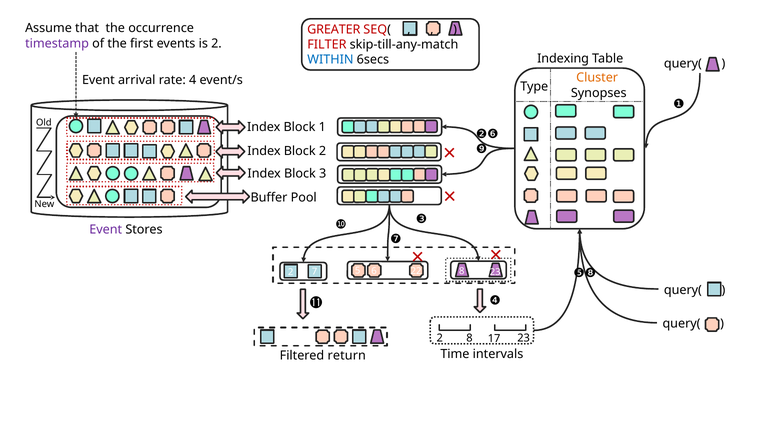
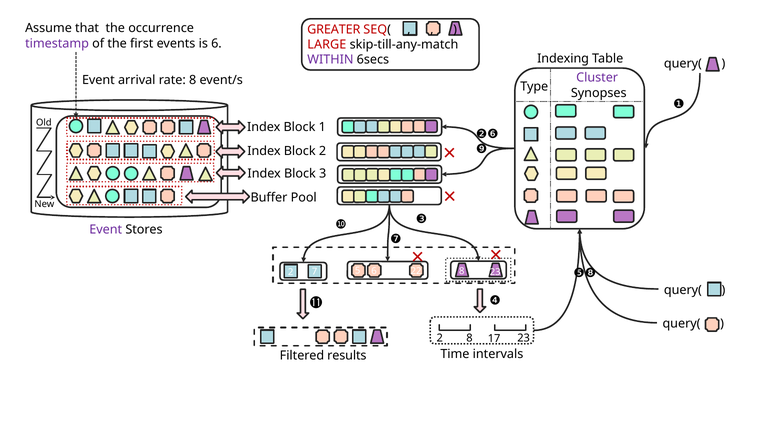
is 2: 2 -> 6 (216, 43)
FILTER: FILTER -> LARGE (327, 44)
WITHIN colour: blue -> purple (330, 60)
Cluster colour: orange -> purple (597, 78)
rate 4: 4 -> 8 (193, 80)
return: return -> results (347, 355)
